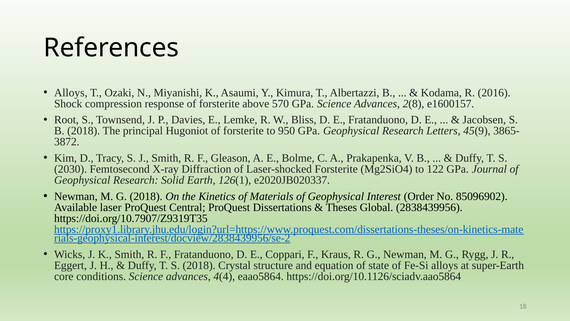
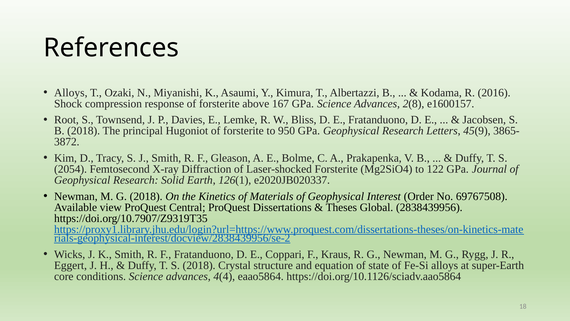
570: 570 -> 167 (280, 103)
2030: 2030 -> 2054 (71, 169)
85096902: 85096902 -> 69767508 (482, 196)
laser: laser -> view (111, 207)
